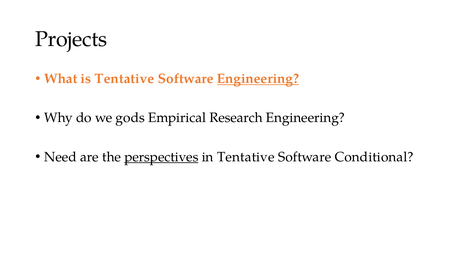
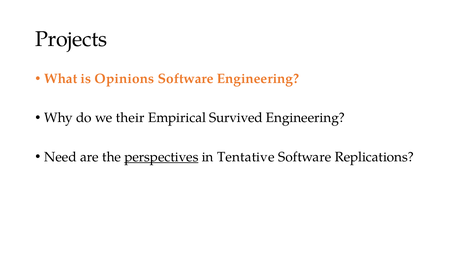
is Tentative: Tentative -> Opinions (124, 79)
Engineering underline: present -> none (258, 79)
gods: gods -> their (130, 118)
Research: Research -> Survived (236, 118)
Conditional: Conditional -> Replications (374, 157)
